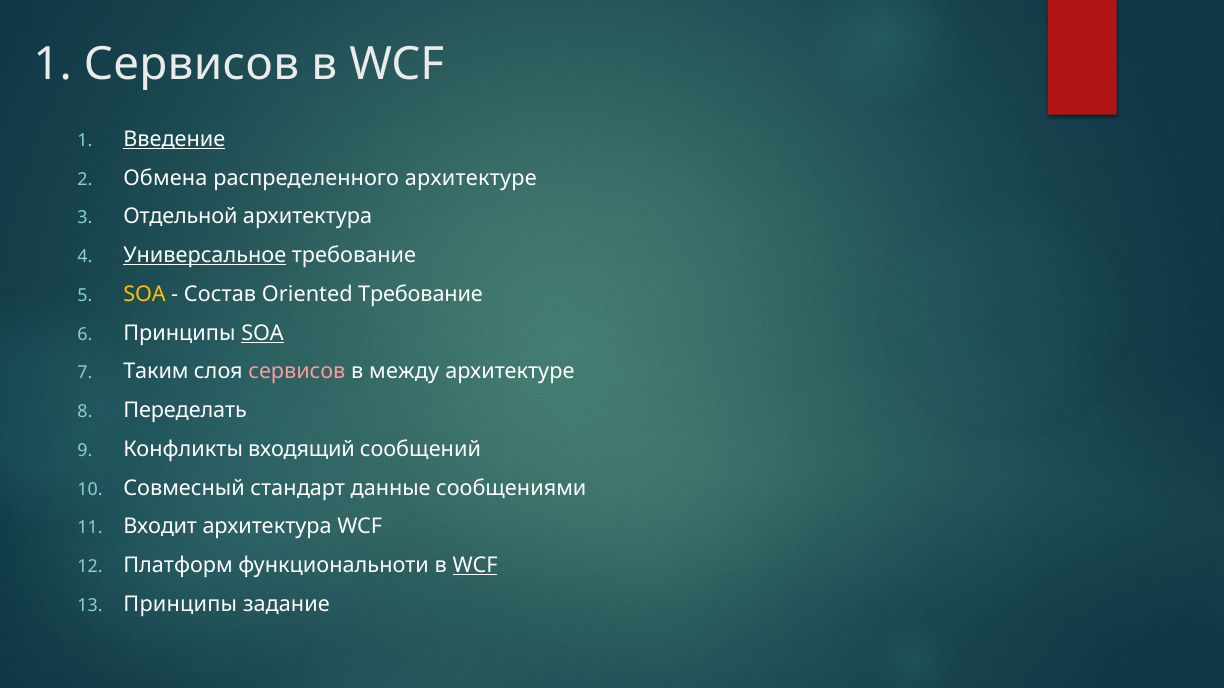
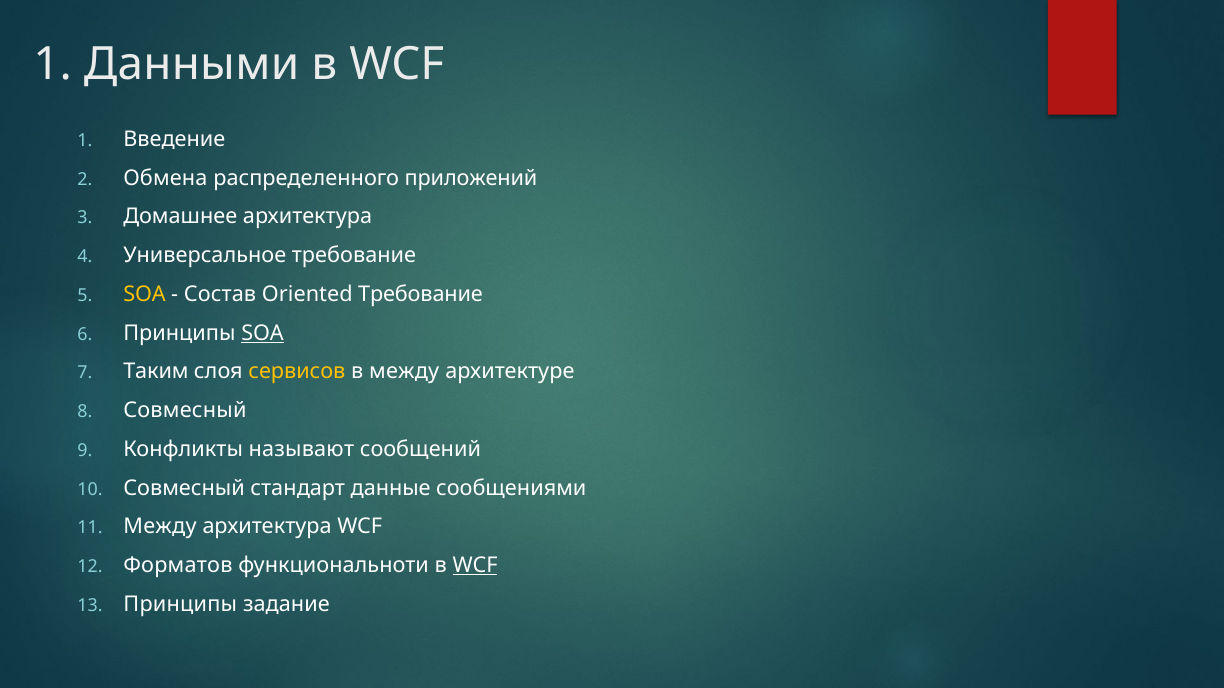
1 Сервисов: Сервисов -> Данными (192, 65)
Введение underline: present -> none (174, 139)
распределенного архитектуре: архитектуре -> приложений (471, 178)
Отдельной: Отдельной -> Домашнее (180, 217)
Универсальное underline: present -> none (205, 256)
сервисов colour: pink -> yellow (297, 372)
Переделать: Переделать -> Совмесный (185, 411)
входящий: входящий -> называют (301, 449)
Входит: Входит -> Между (160, 527)
Платформ: Платформ -> Форматов (178, 566)
